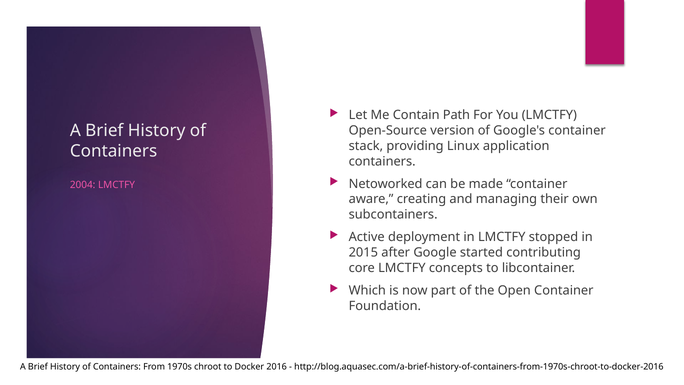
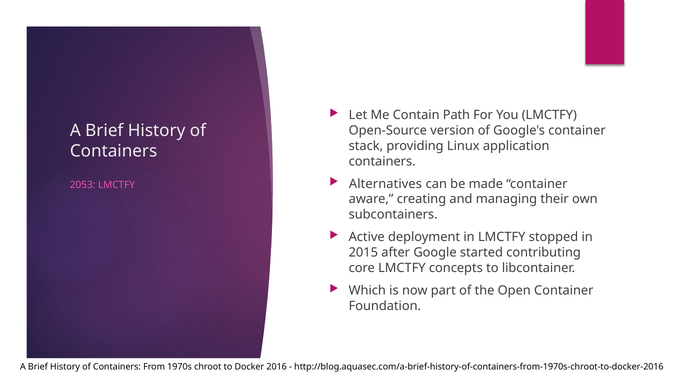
Netoworked: Netoworked -> Alternatives (385, 184)
2004: 2004 -> 2053 (83, 185)
